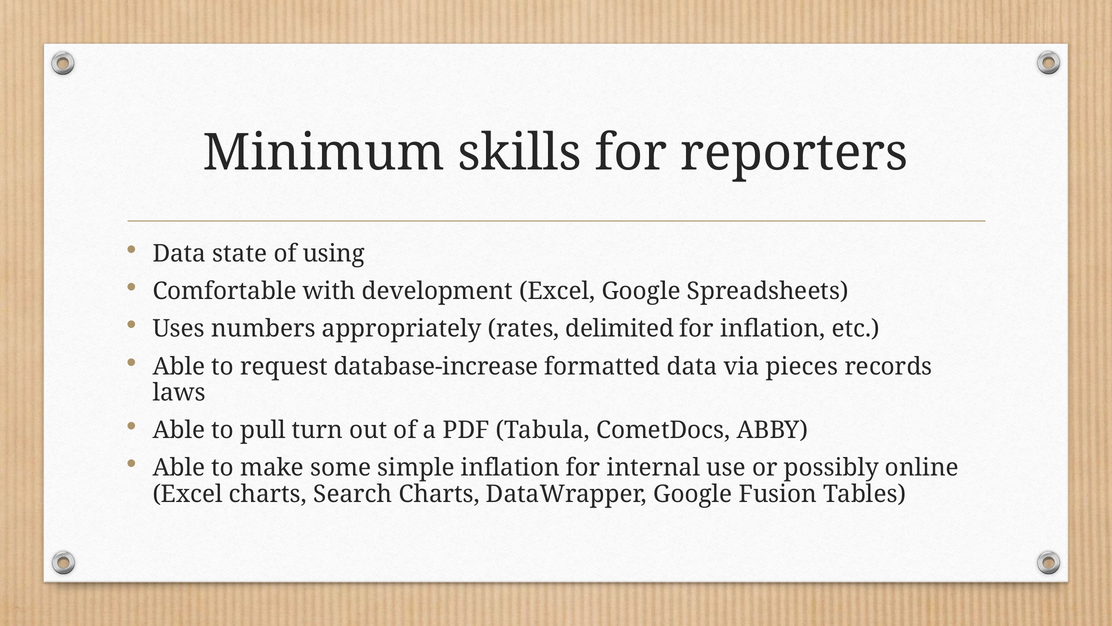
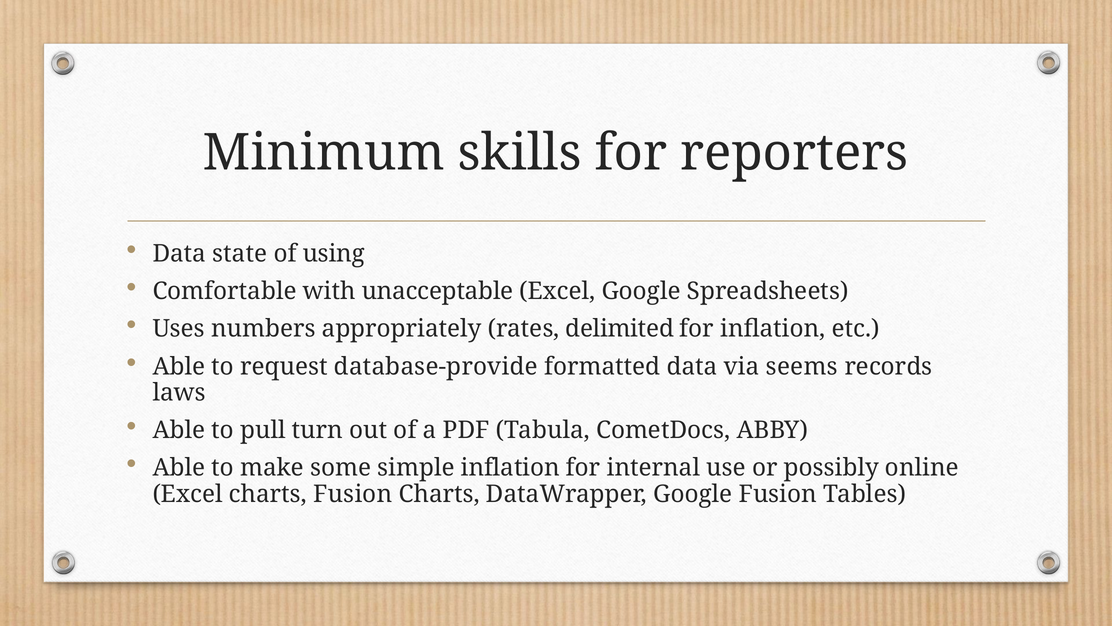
development: development -> unacceptable (437, 291)
database-increase: database-increase -> database-provide (436, 366)
pieces: pieces -> seems (802, 366)
charts Search: Search -> Fusion (353, 494)
